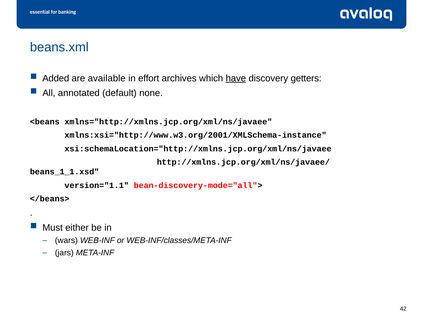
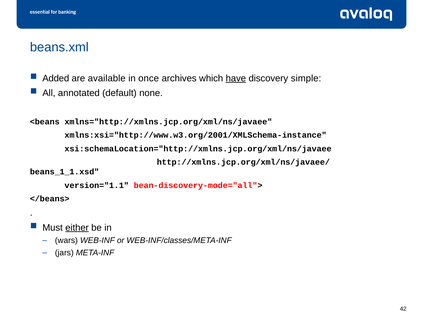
effort: effort -> once (149, 78)
getters: getters -> simple (306, 78)
either underline: none -> present (77, 228)
